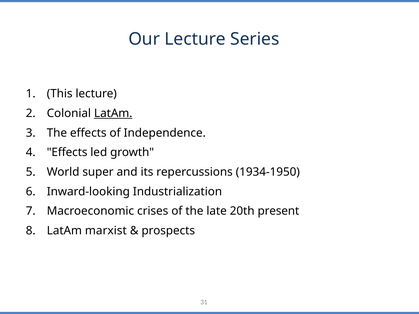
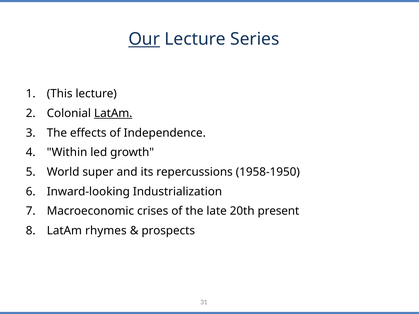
Our underline: none -> present (144, 39)
Effects: Effects -> Within (67, 153)
1934-1950: 1934-1950 -> 1958-1950 (268, 172)
marxist: marxist -> rhymes (106, 231)
